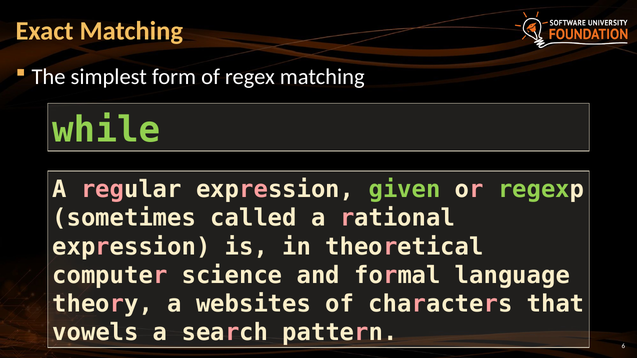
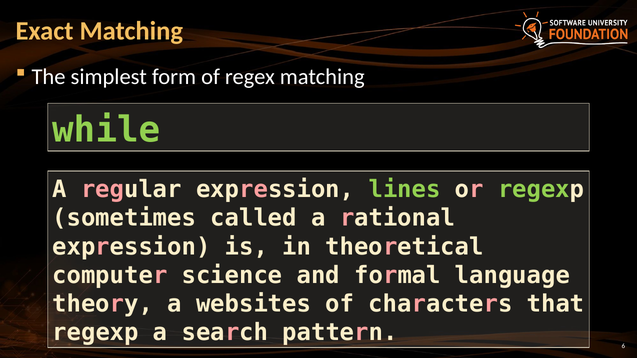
given: given -> lines (405, 190)
vowels: vowels -> regexp (96, 333)
